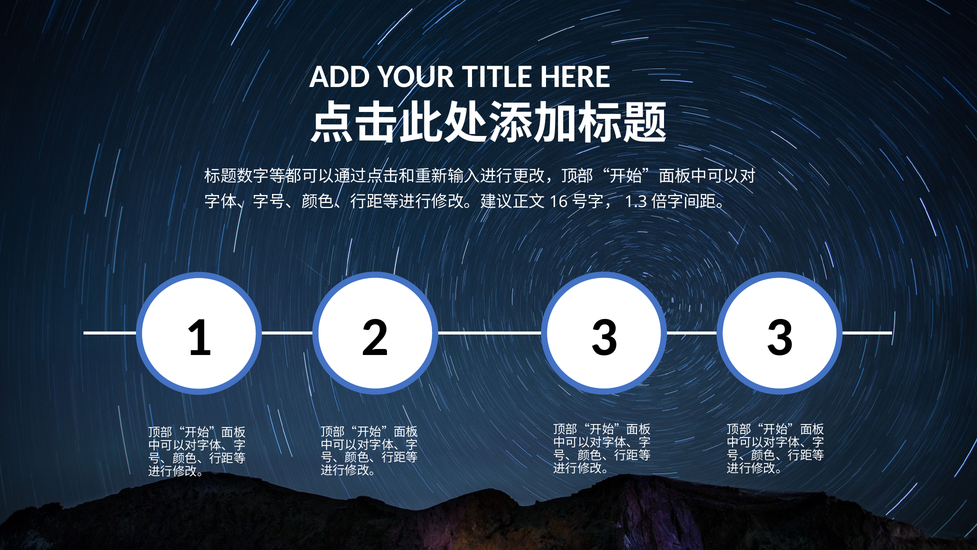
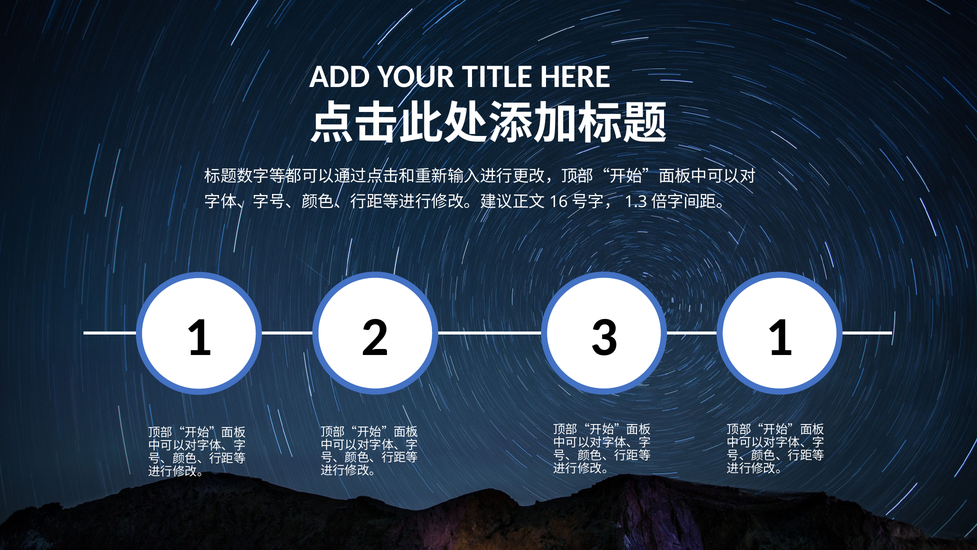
3 3: 3 -> 1 (780, 337)
